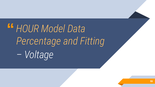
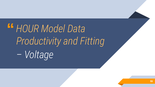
Percentage: Percentage -> Productivity (39, 41)
